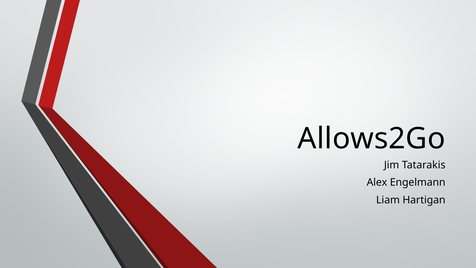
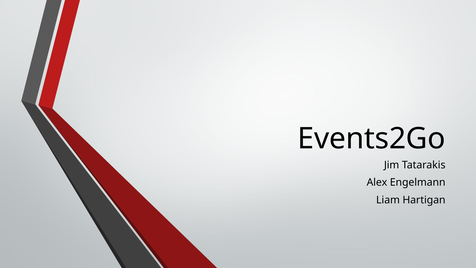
Allows2Go: Allows2Go -> Events2Go (372, 138)
